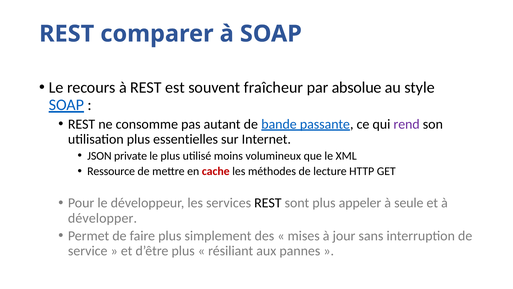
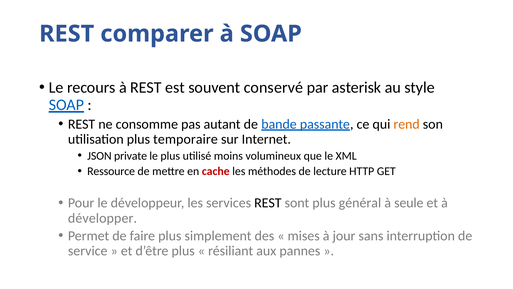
fraîcheur: fraîcheur -> conservé (273, 87)
absolue: absolue -> asterisk (357, 87)
rend colour: purple -> orange (407, 124)
essentielles: essentielles -> temporaire (185, 139)
appeler: appeler -> général (360, 203)
